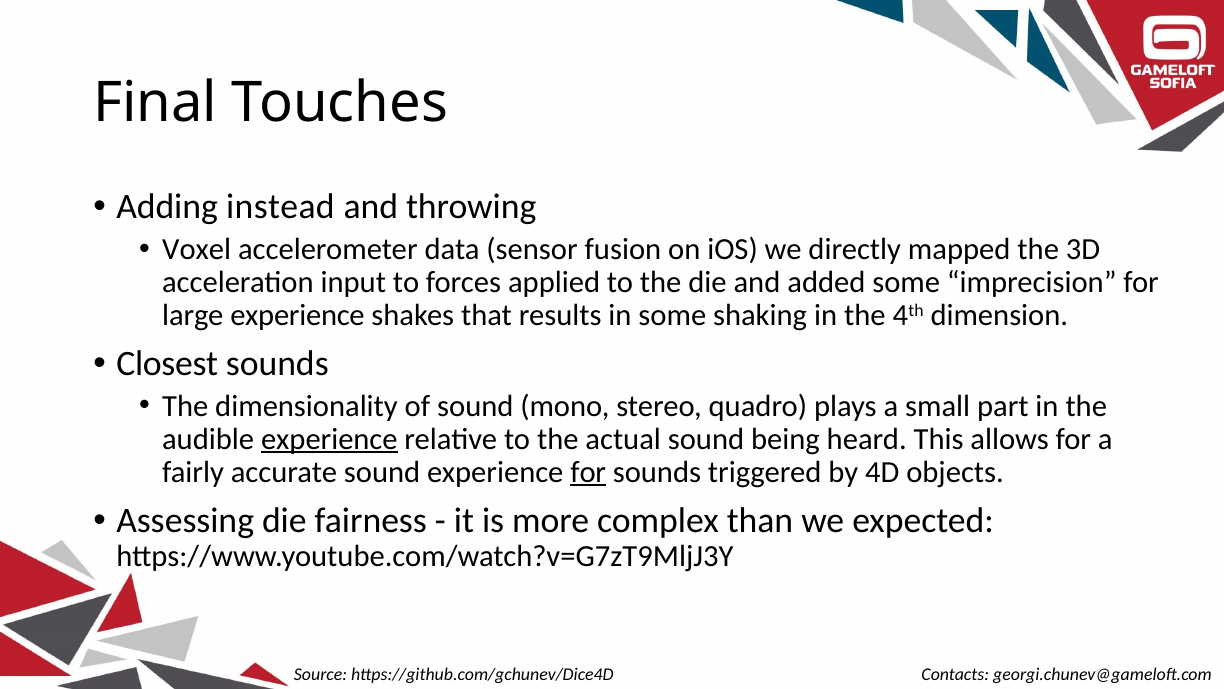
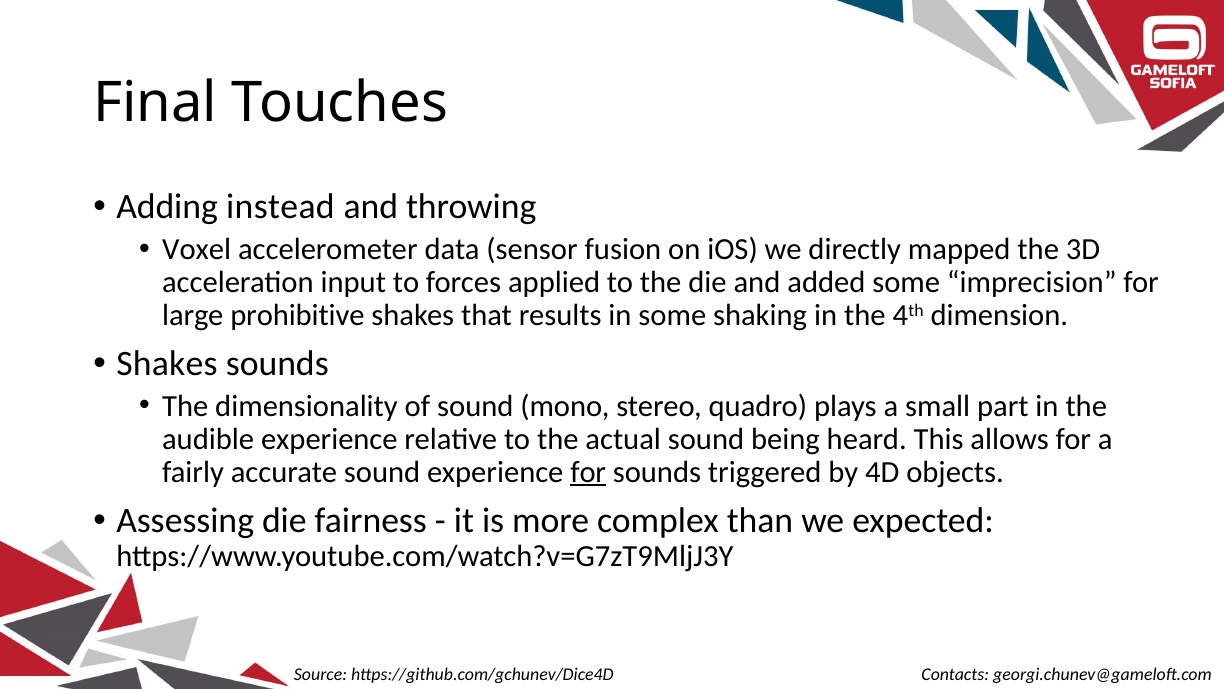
large experience: experience -> prohibitive (297, 315)
Closest: Closest -> Shakes (167, 364)
experience underline: present -> none (329, 439)
